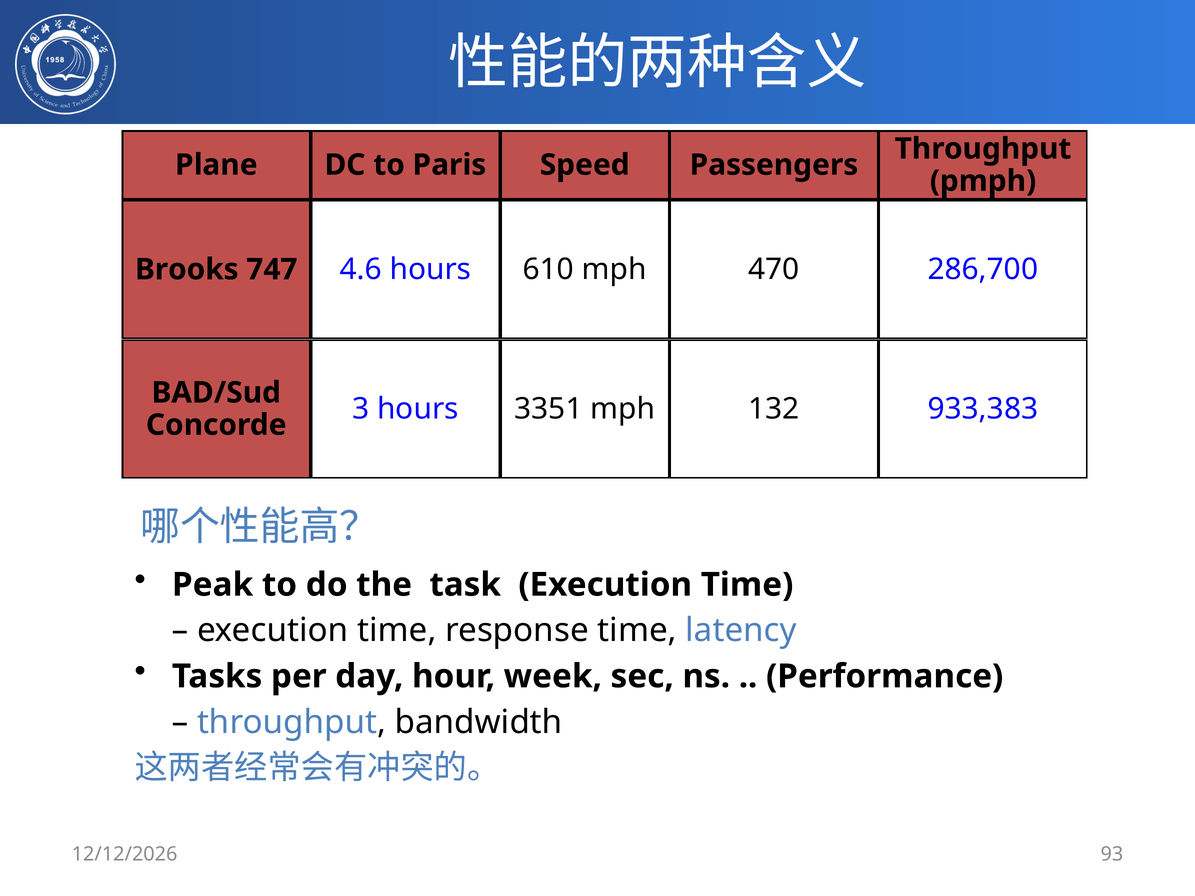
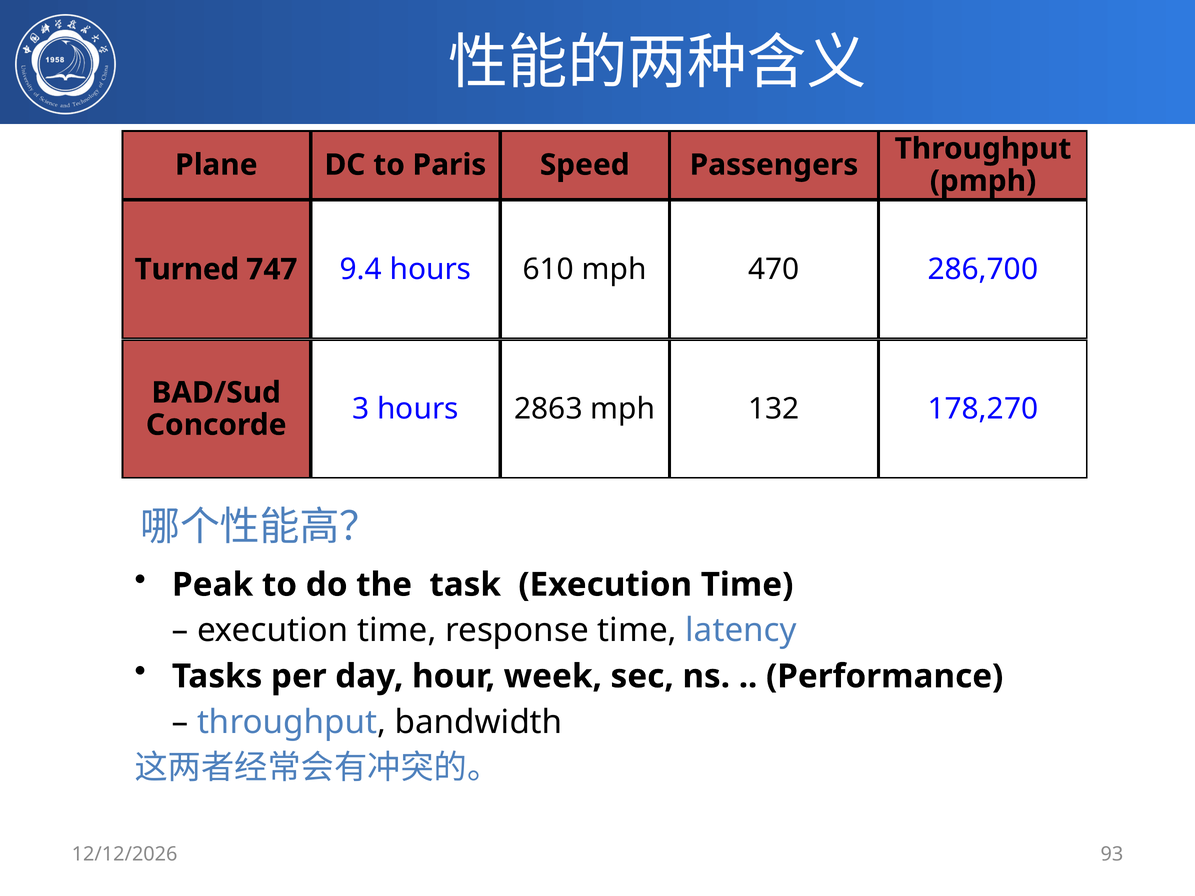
4.6: 4.6 -> 9.4 (361, 270)
Brooks: Brooks -> Turned (187, 270)
3351: 3351 -> 2863 (548, 409)
933,383: 933,383 -> 178,270 (983, 409)
